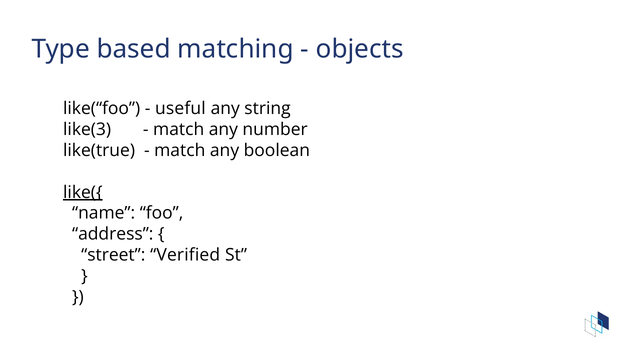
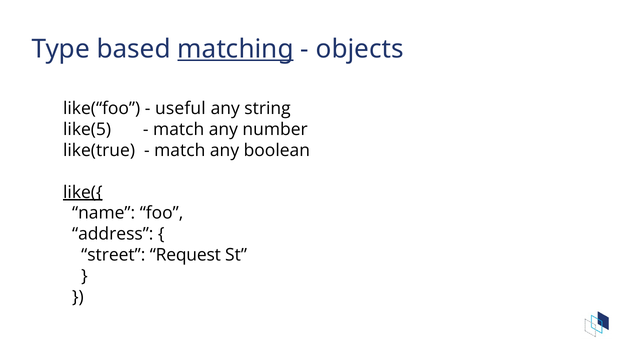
matching underline: none -> present (236, 49)
like(3: like(3 -> like(5 (87, 130)
Verified: Verified -> Request (185, 255)
